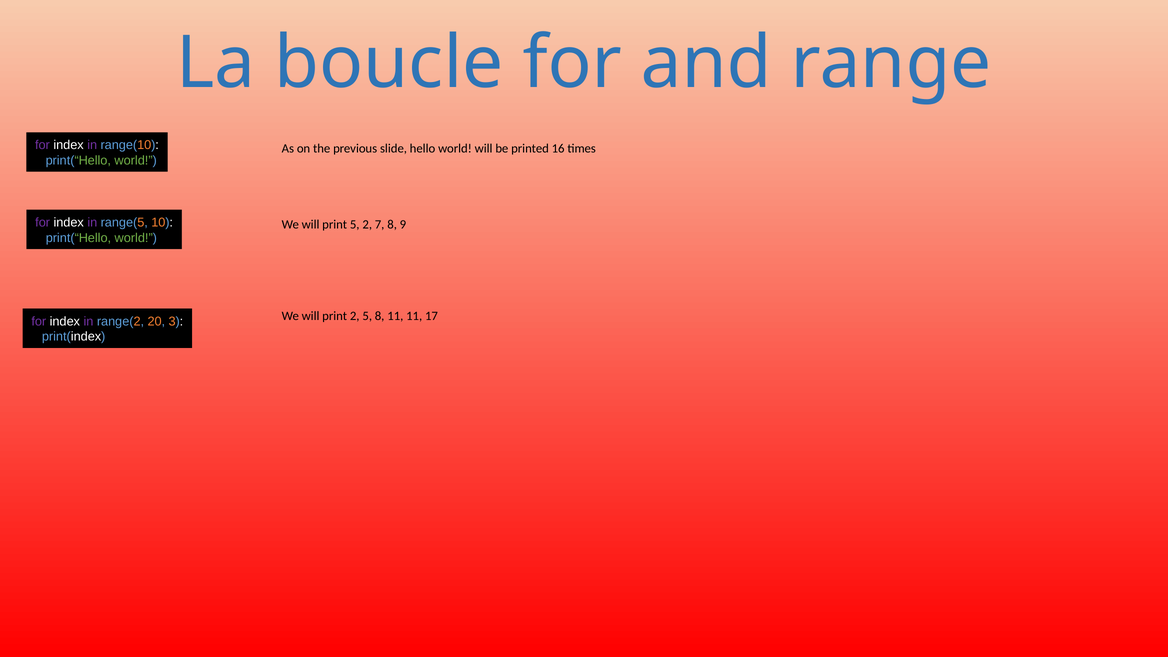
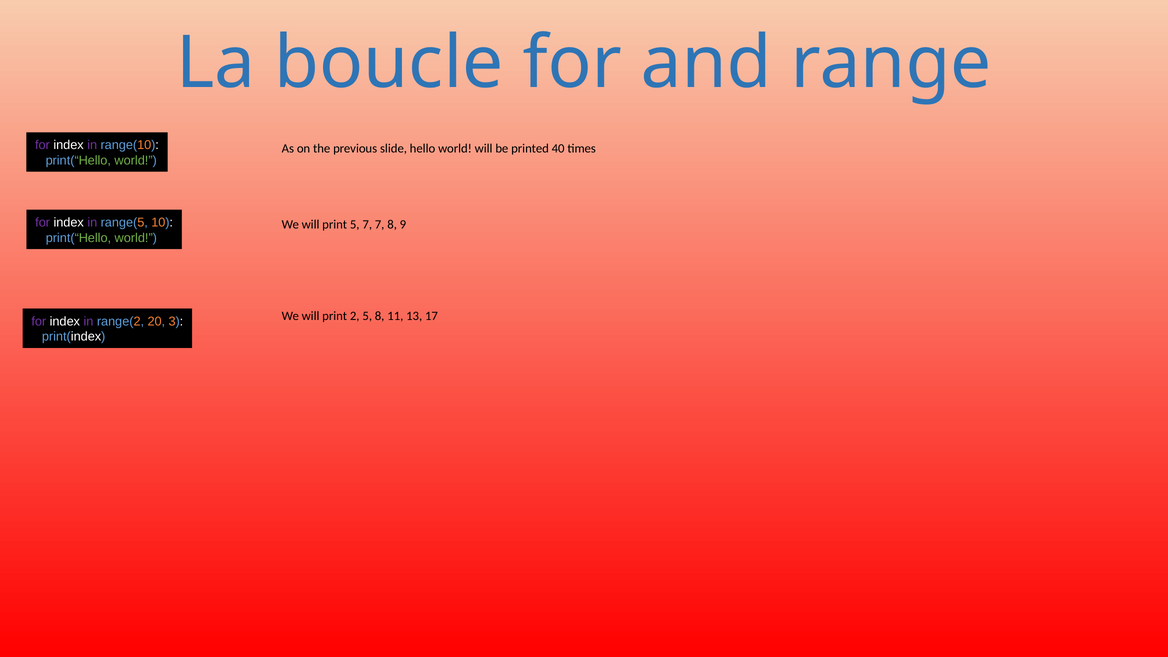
16: 16 -> 40 (558, 148)
5 2: 2 -> 7 (367, 225)
11 11: 11 -> 13 (414, 316)
